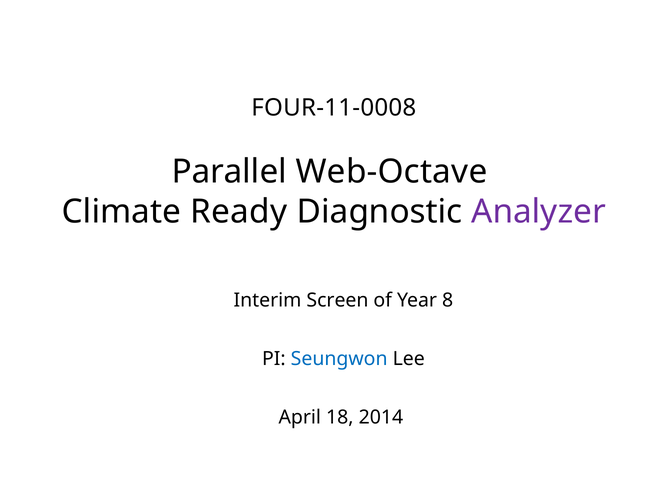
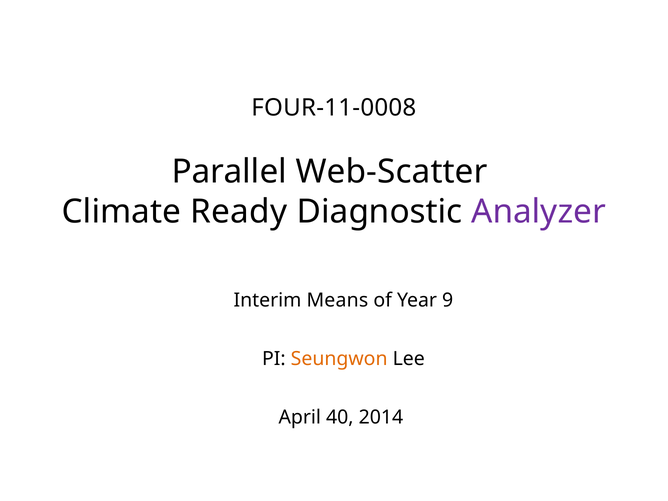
Web-Octave: Web-Octave -> Web-Scatter (392, 172)
Screen: Screen -> Means (337, 300)
8: 8 -> 9 (448, 300)
Seungwon colour: blue -> orange (339, 359)
18: 18 -> 40 (340, 417)
